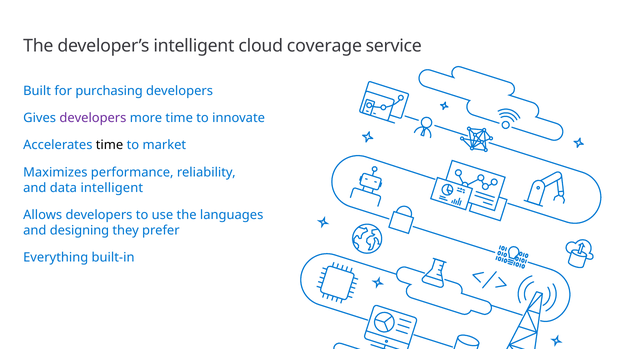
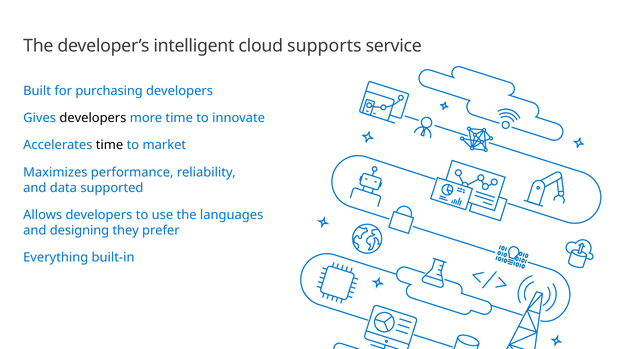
coverage: coverage -> supports (324, 46)
developers colour: purple -> black (93, 118)
data intelligent: intelligent -> supported (112, 188)
